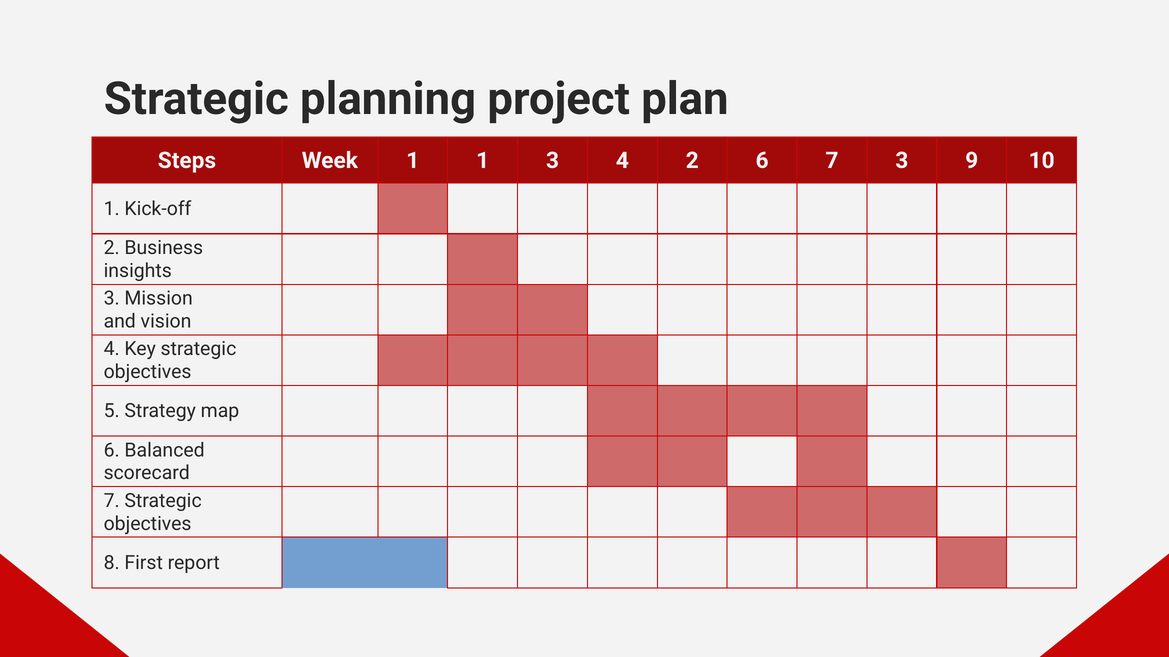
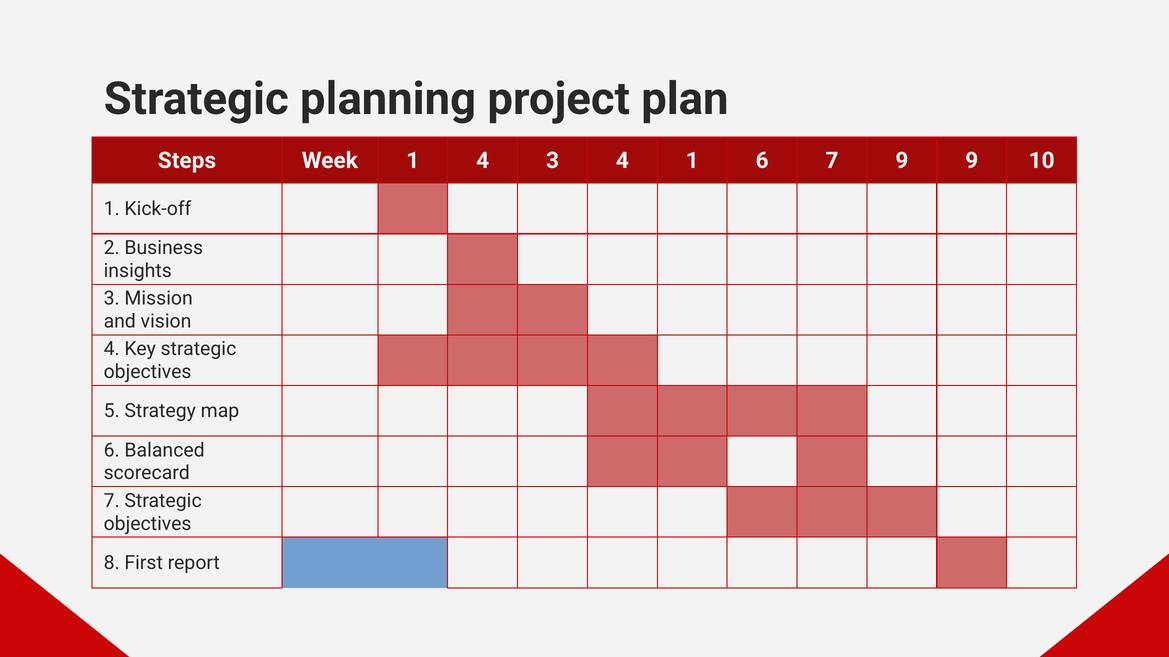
1 1: 1 -> 4 (483, 161)
4 2: 2 -> 1 (692, 161)
7 3: 3 -> 9 (902, 161)
